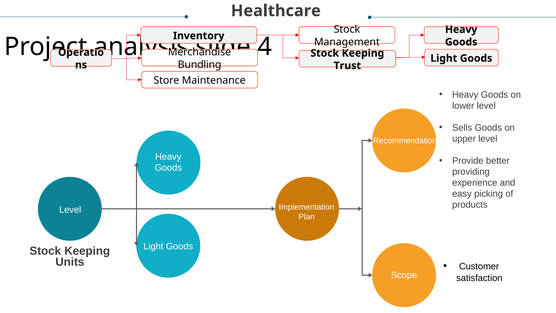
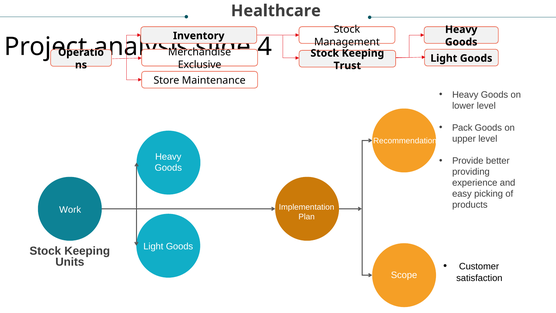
Bundling: Bundling -> Exclusive (200, 65)
Sells: Sells -> Pack (462, 128)
Level: Level -> Work (70, 209)
